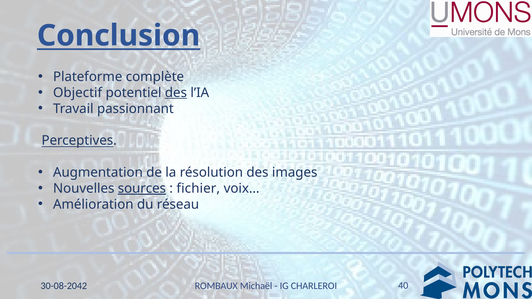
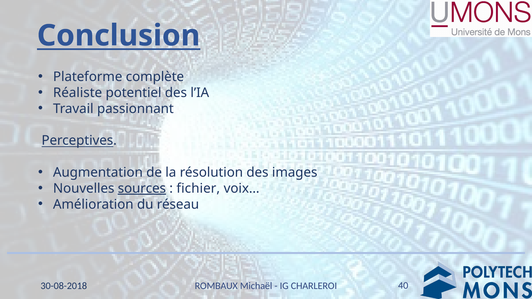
Objectif: Objectif -> Réaliste (78, 93)
des underline: present -> none (176, 93)
30-08-2042: 30-08-2042 -> 30-08-2018 (64, 286)
